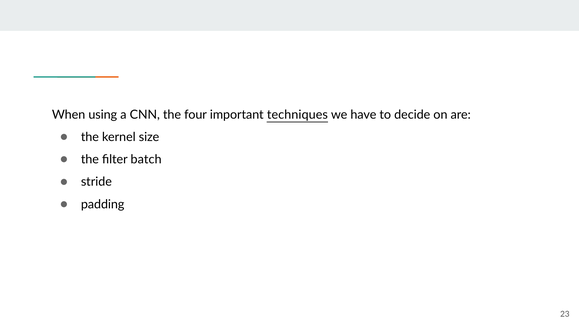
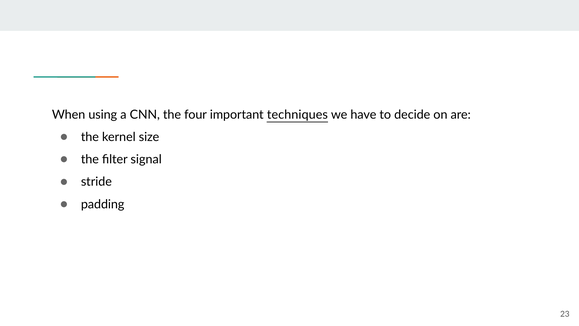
batch: batch -> signal (146, 159)
